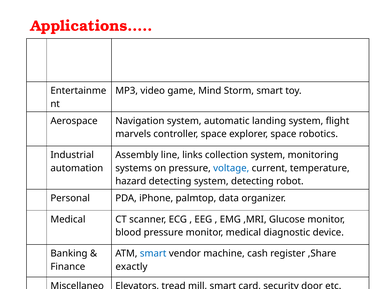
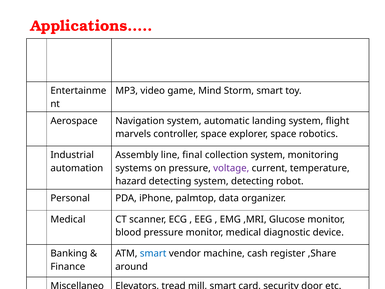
links: links -> final (192, 155)
voltage colour: blue -> purple (231, 168)
exactly: exactly -> around (132, 266)
